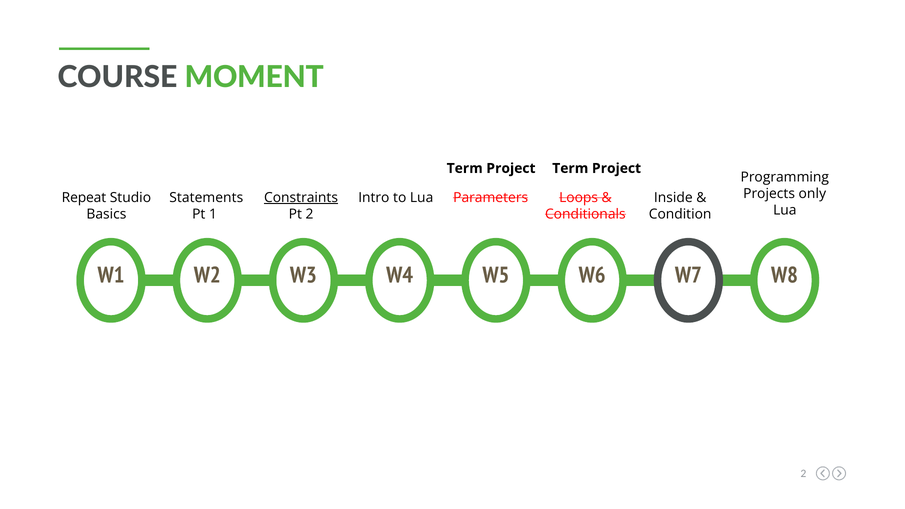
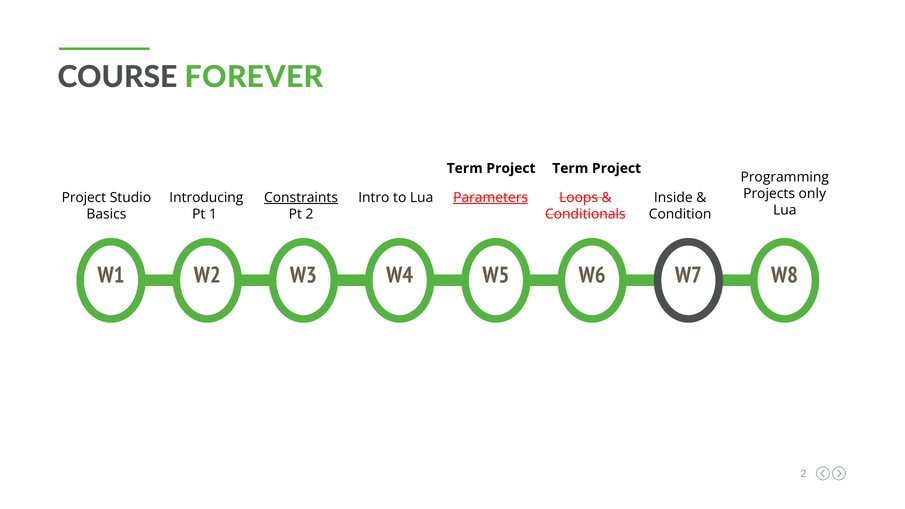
MOMENT: MOMENT -> FOREVER (254, 77)
Repeat: Repeat -> Project (84, 198)
Statements: Statements -> Introducing (206, 198)
Parameters underline: none -> present (491, 198)
